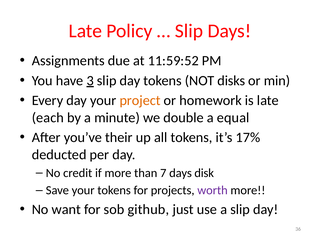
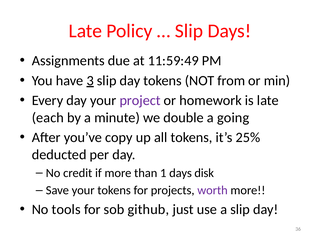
11:59:52: 11:59:52 -> 11:59:49 (173, 61)
disks: disks -> from (231, 81)
project colour: orange -> purple (140, 100)
equal: equal -> going (233, 118)
their: their -> copy (119, 138)
17%: 17% -> 25% (248, 138)
7: 7 -> 1 (163, 173)
want: want -> tools (66, 209)
